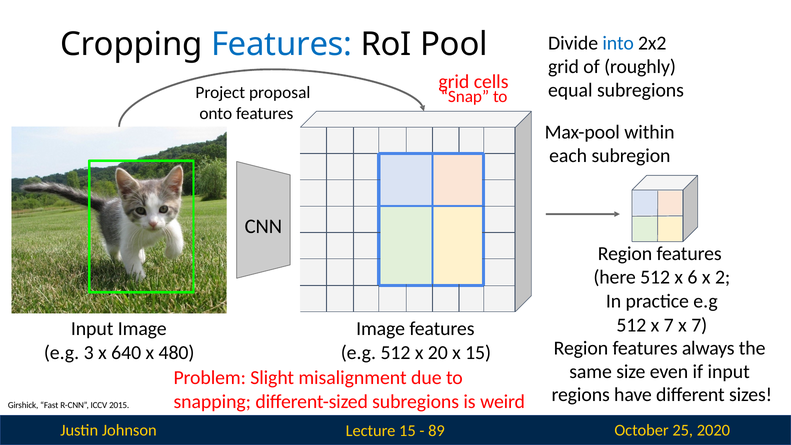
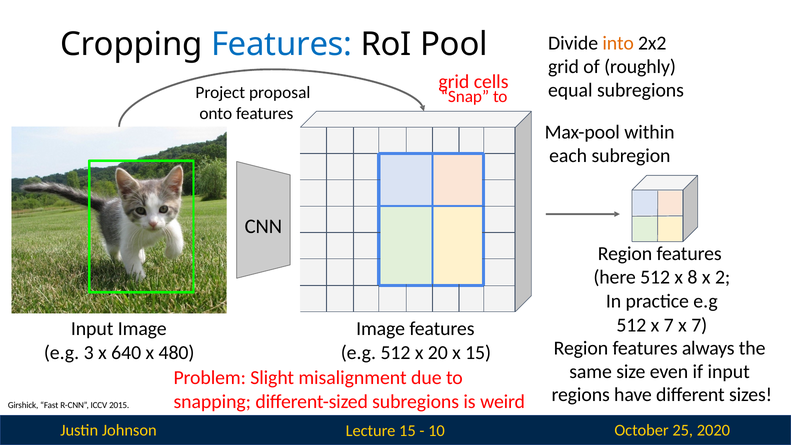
into colour: blue -> orange (618, 43)
6: 6 -> 8 (692, 277)
89: 89 -> 10 (436, 431)
